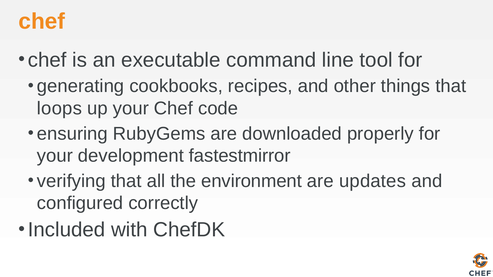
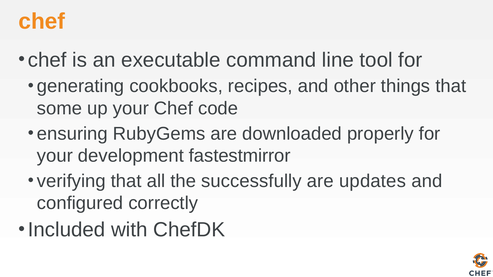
loops: loops -> some (60, 109)
environment: environment -> successfully (251, 181)
